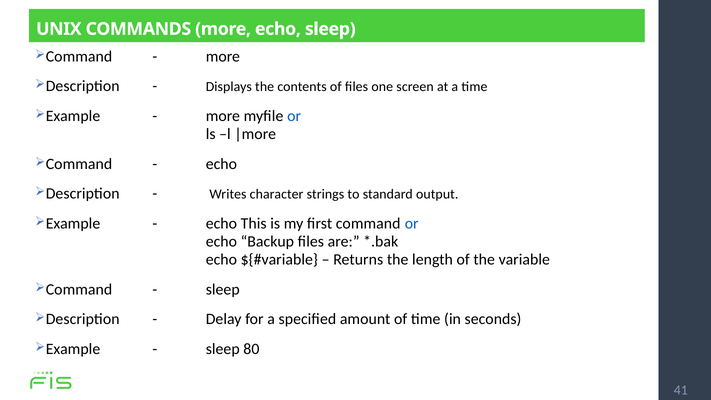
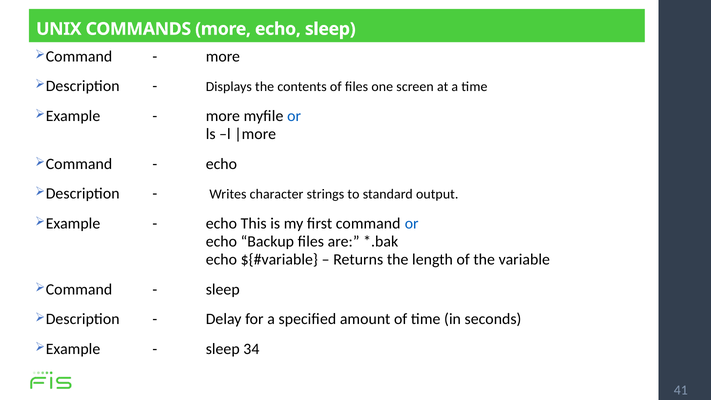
80: 80 -> 34 (251, 349)
